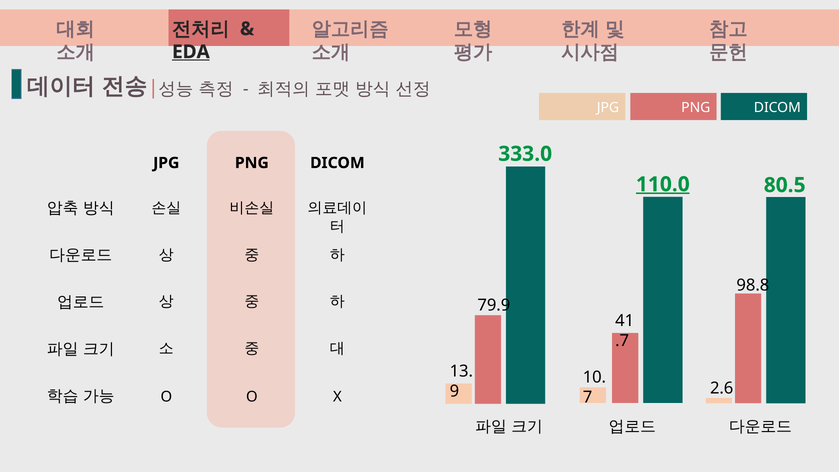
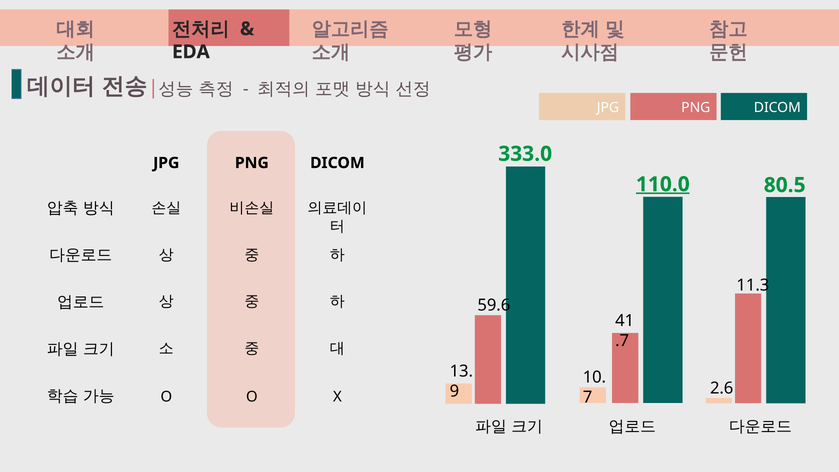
EDA underline: present -> none (191, 52)
98.8: 98.8 -> 11.3 (753, 285)
79.9: 79.9 -> 59.6 (494, 305)
